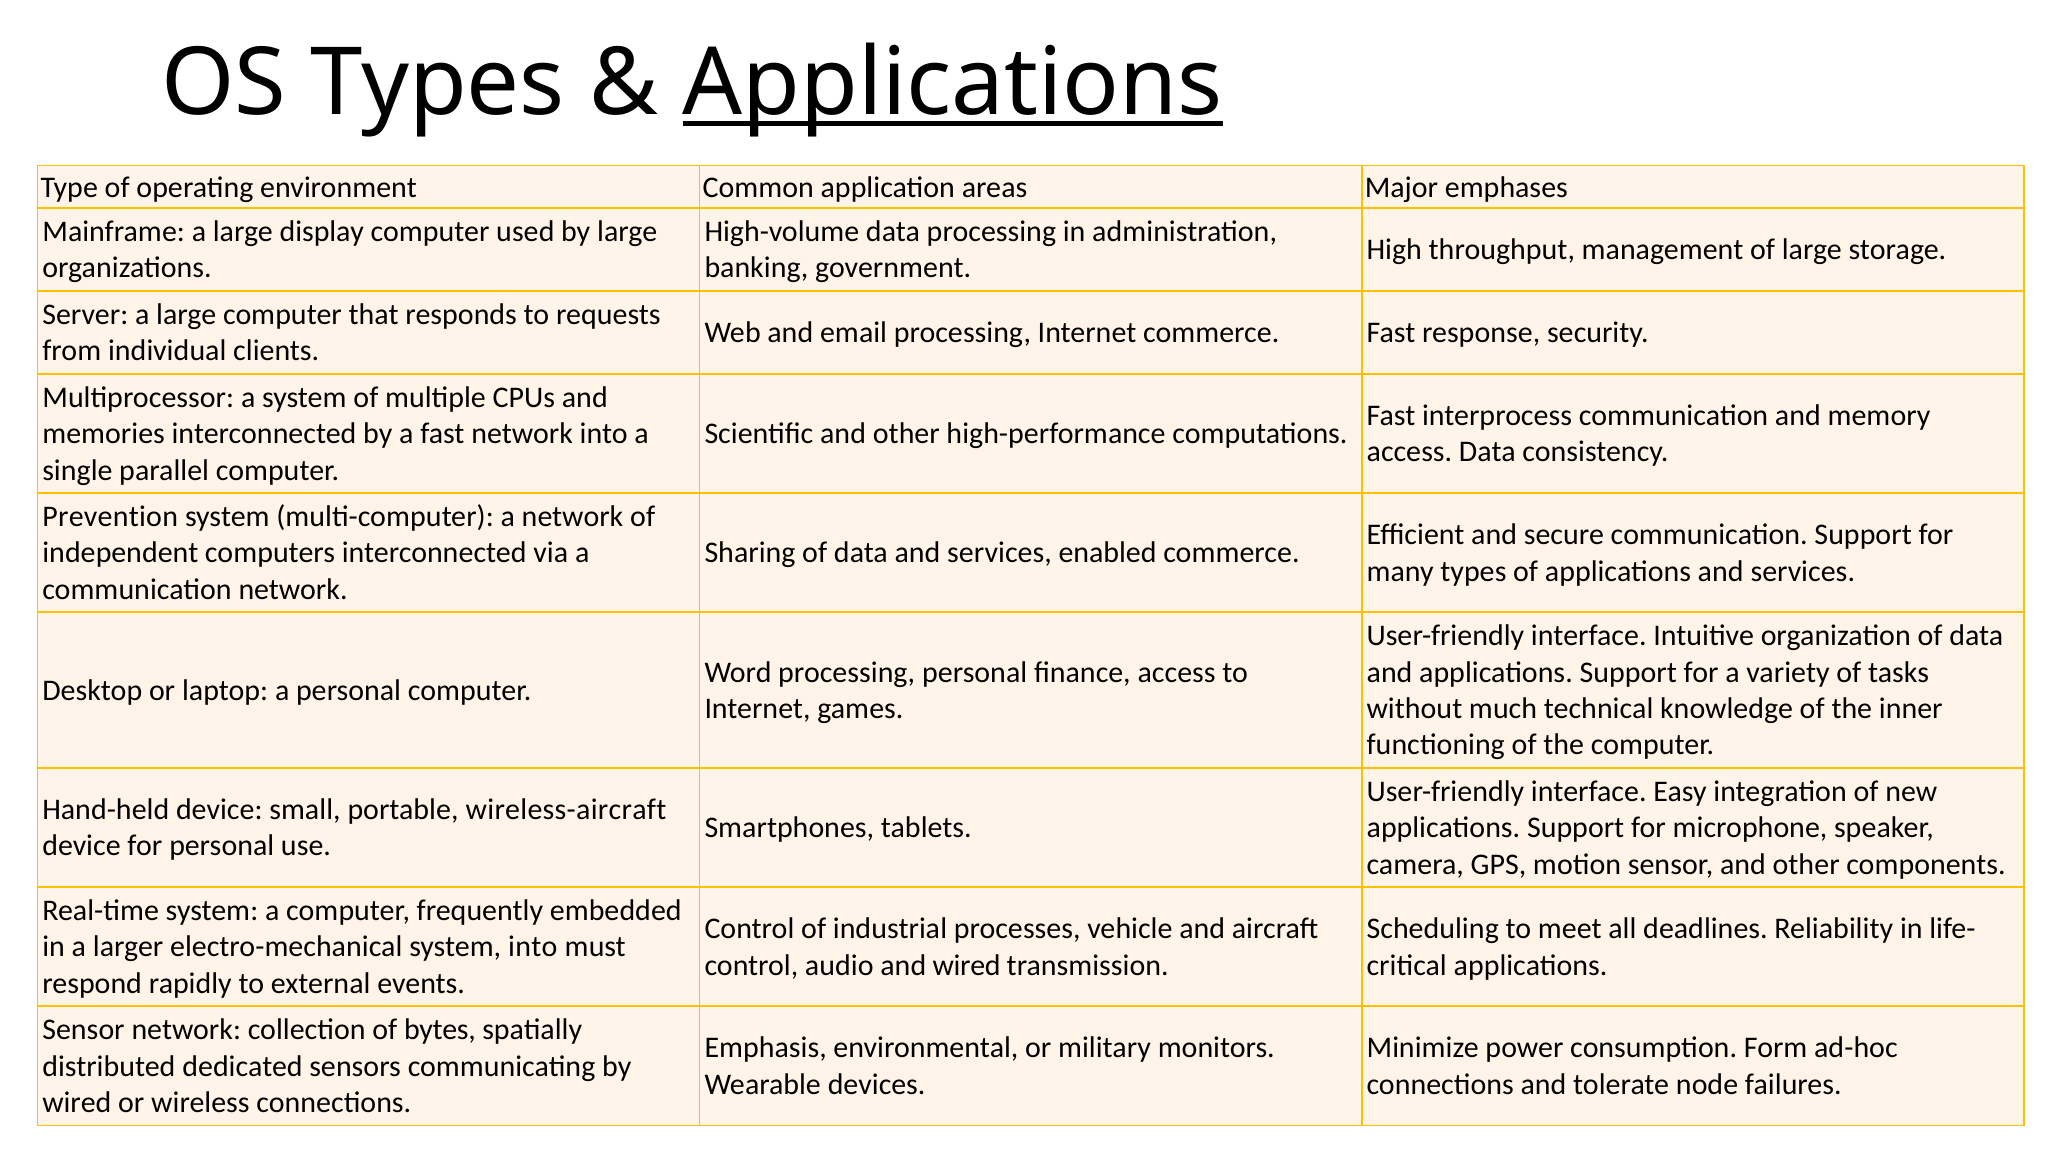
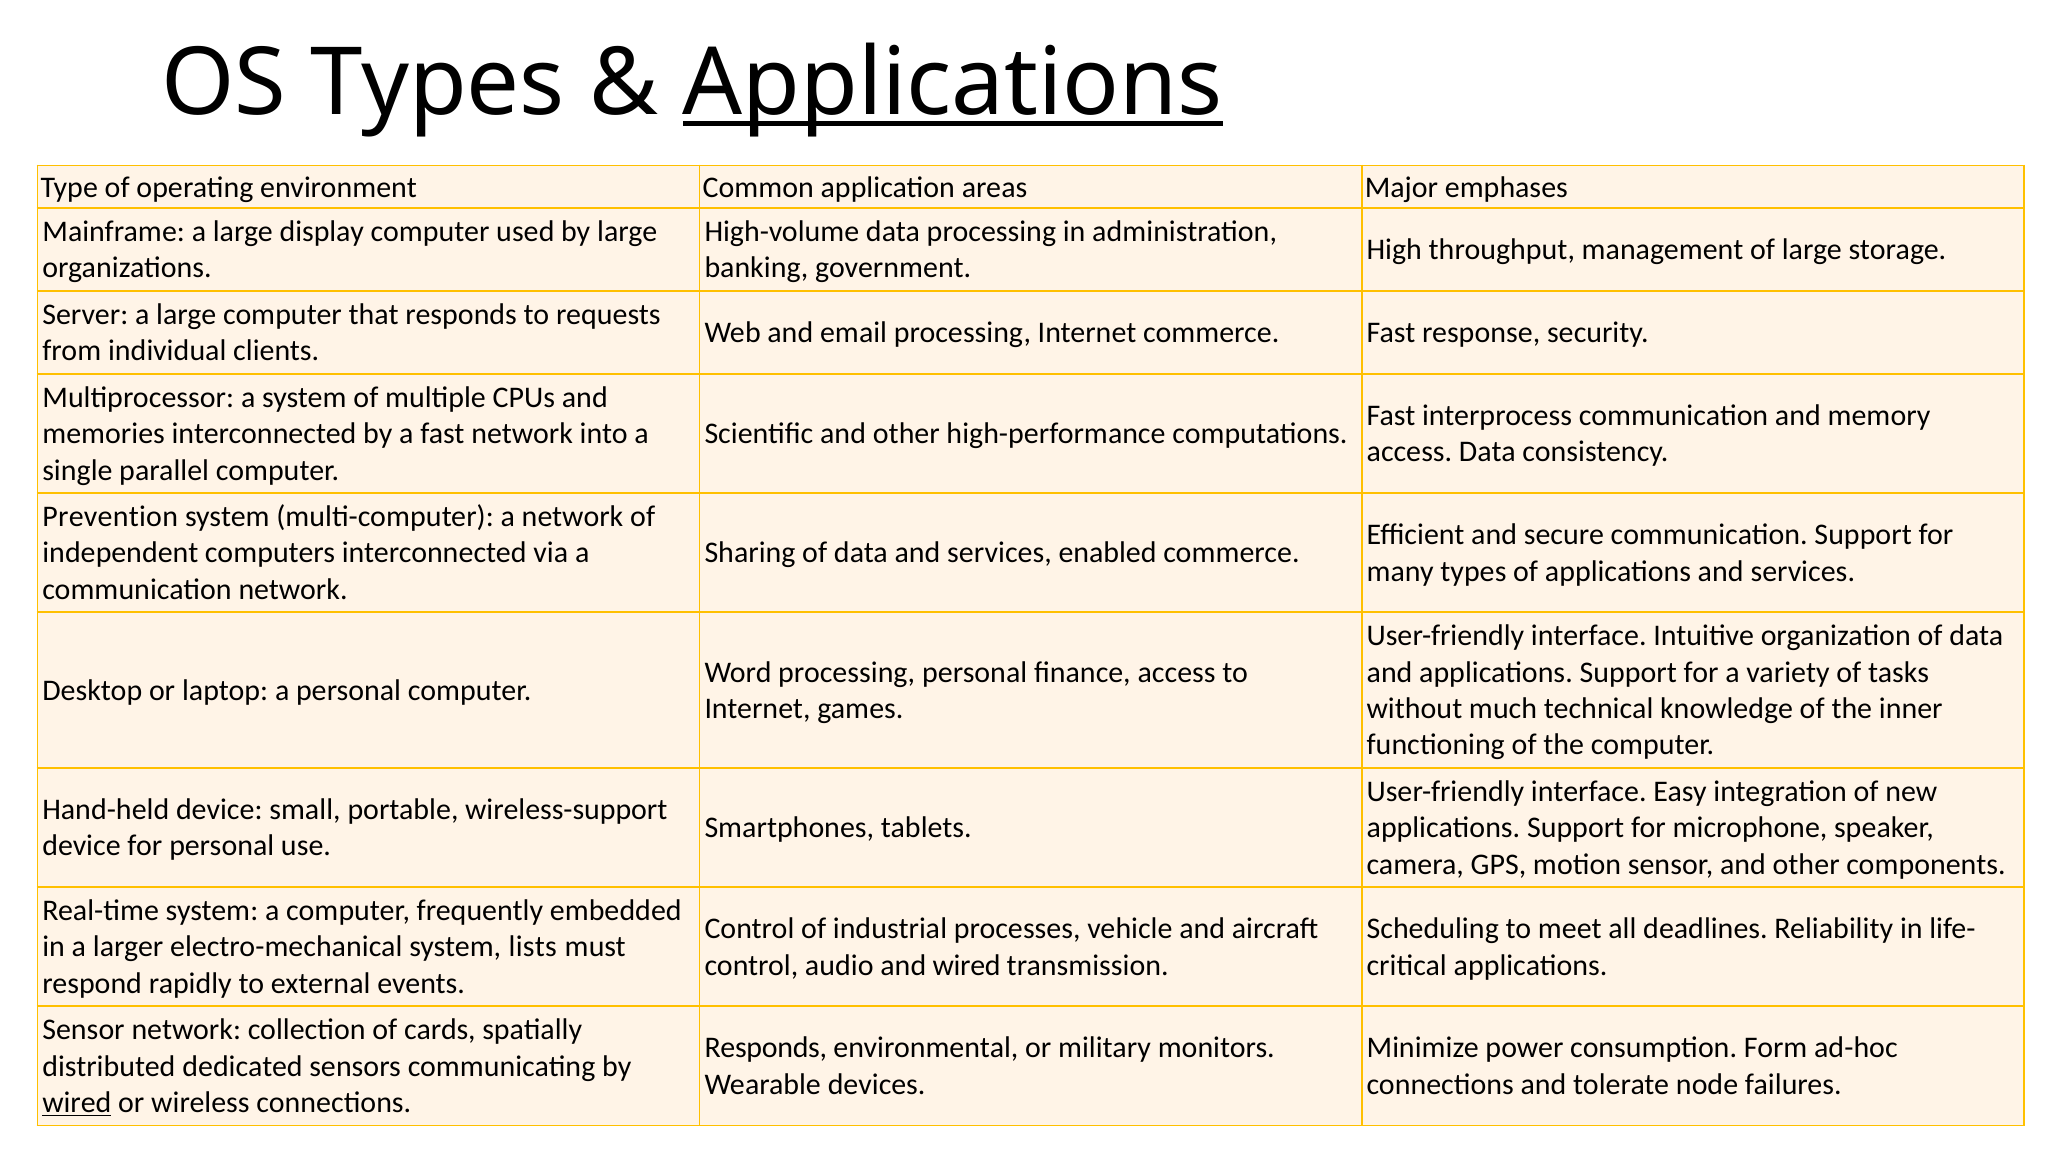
wireless-aircraft: wireless-aircraft -> wireless-support (566, 810)
system into: into -> lists (533, 947)
bytes: bytes -> cards (440, 1030)
Emphasis: Emphasis -> Responds (766, 1048)
wired underline: none -> present (77, 1103)
